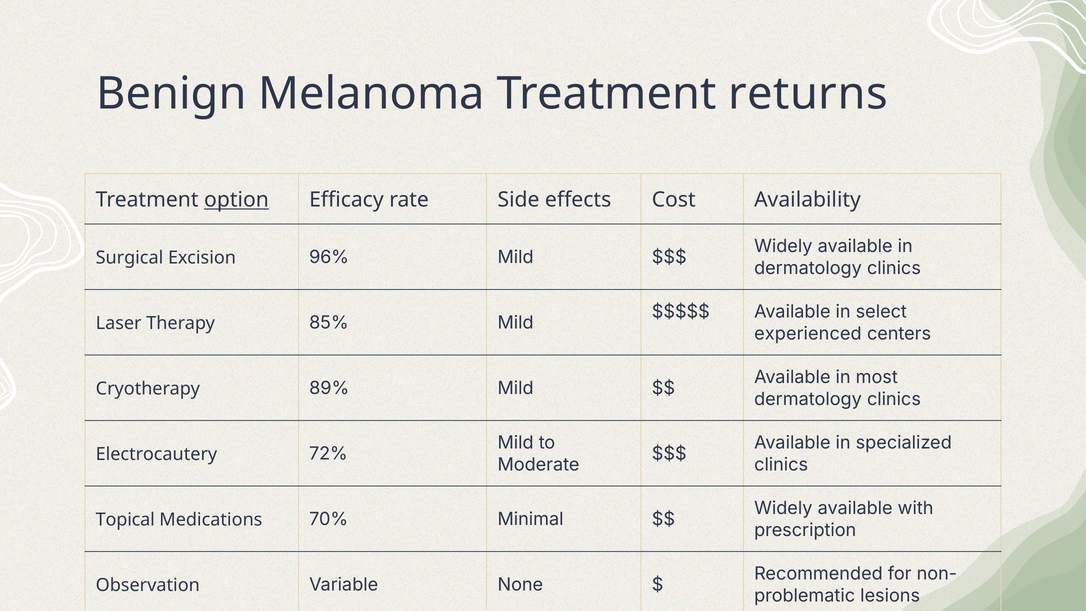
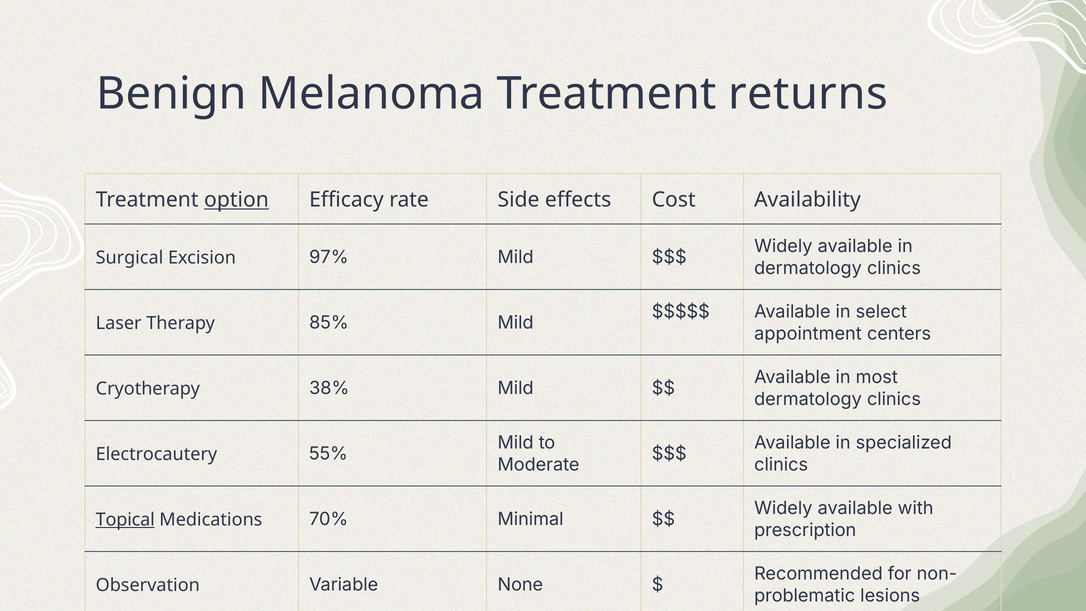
96%: 96% -> 97% (329, 257)
experienced: experienced -> appointment (808, 334)
89%: 89% -> 38% (329, 388)
72%: 72% -> 55% (328, 454)
Topical underline: none -> present (125, 520)
